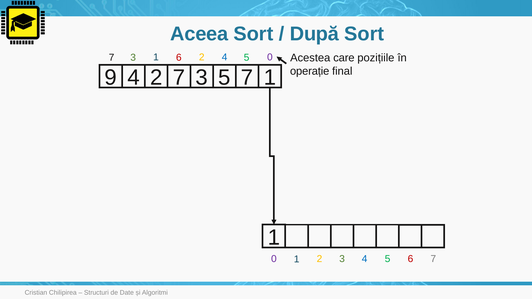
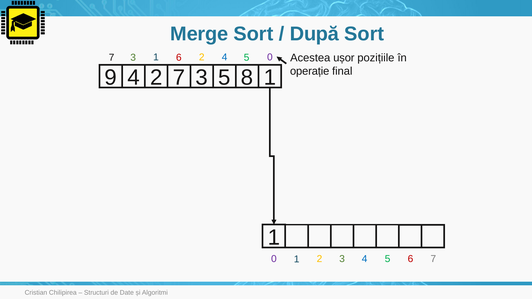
Aceea: Aceea -> Merge (199, 34)
care: care -> ușor (344, 58)
5 7: 7 -> 8 (247, 78)
